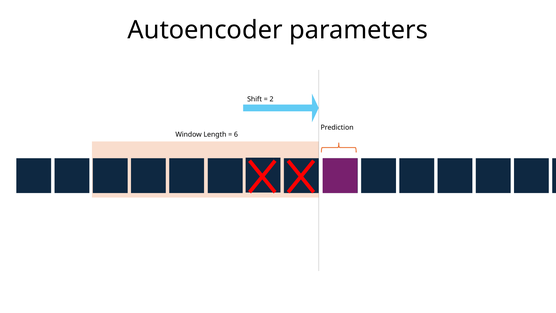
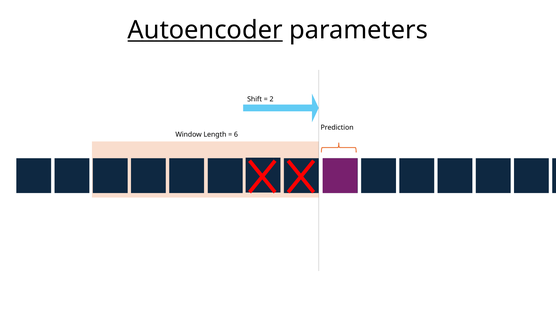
Autoencoder underline: none -> present (205, 30)
